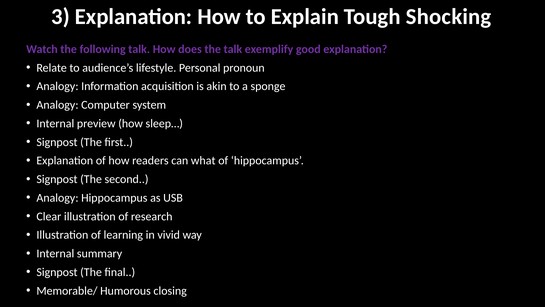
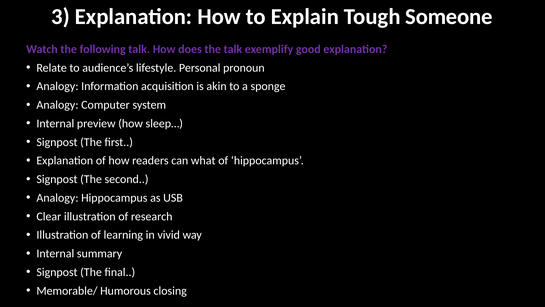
Shocking: Shocking -> Someone (449, 17)
